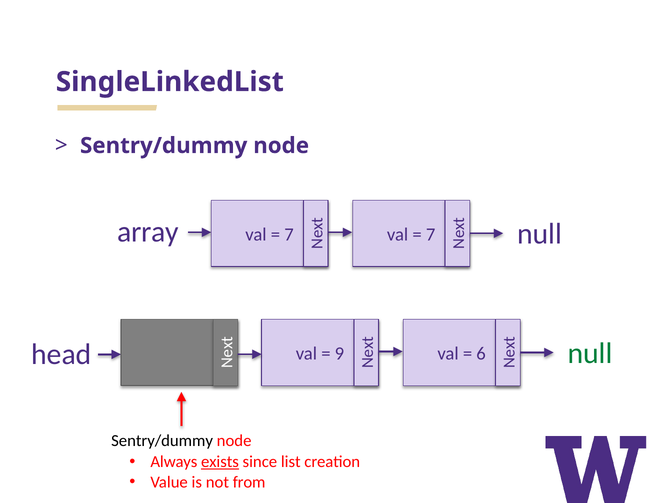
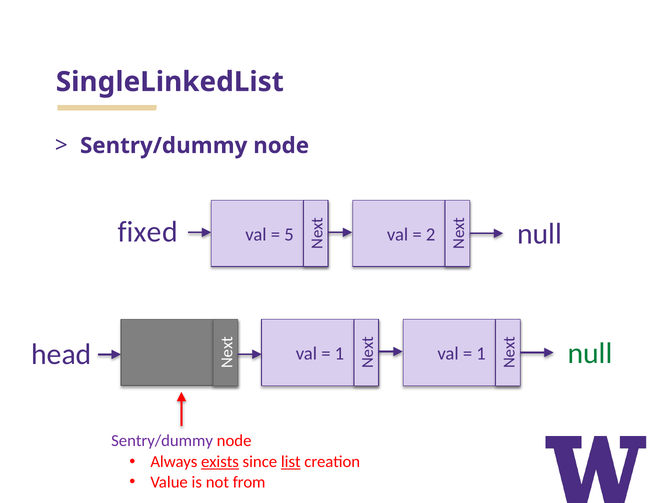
array: array -> fixed (148, 231)
7: 7 -> 2 (431, 234)
7: 7 -> 5 (289, 234)
6: 6 -> 1 (481, 353)
9: 9 -> 1 (339, 353)
Sentry/dummy colour: black -> purple (162, 440)
list underline: none -> present (291, 461)
